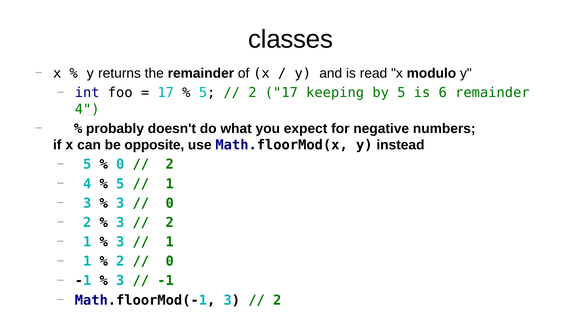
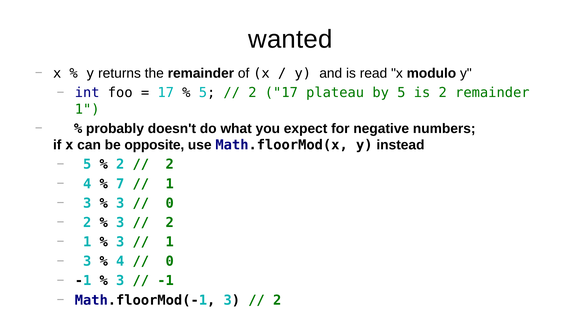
classes: classes -> wanted (290, 39)
keeping: keeping -> plateau (335, 93)
is 6: 6 -> 2 (443, 93)
4: 4 -> 1 (87, 109)
0: 0 -> 2 (120, 164)
5: 5 -> 7 (120, 184)
1: 1 -> 3 (87, 261)
2: 2 -> 4 (120, 261)
